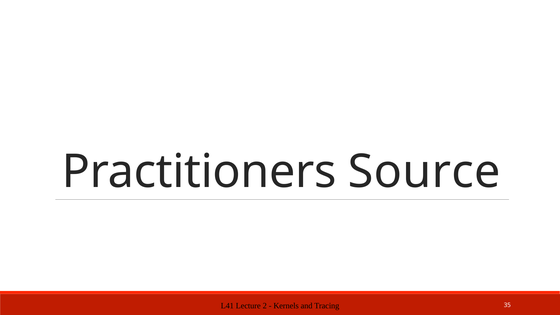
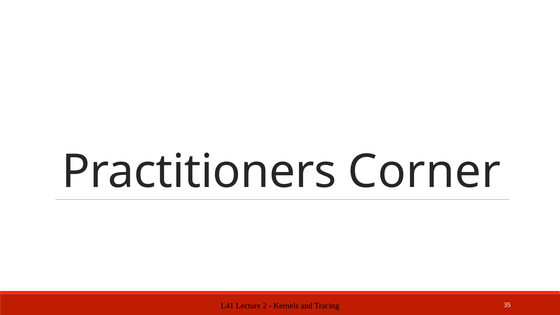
Source: Source -> Corner (424, 172)
